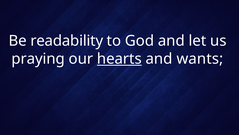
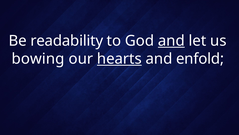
and underline: none -> present (171, 41)
praying: praying -> bowing (38, 59)
wants: wants -> enfold (200, 59)
